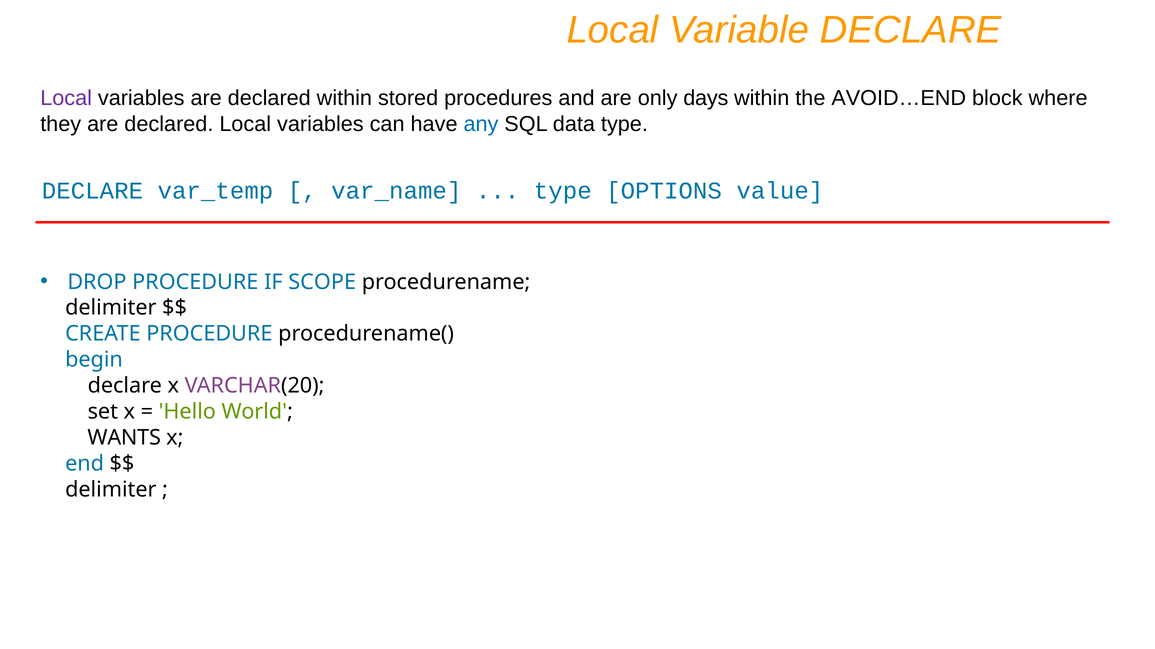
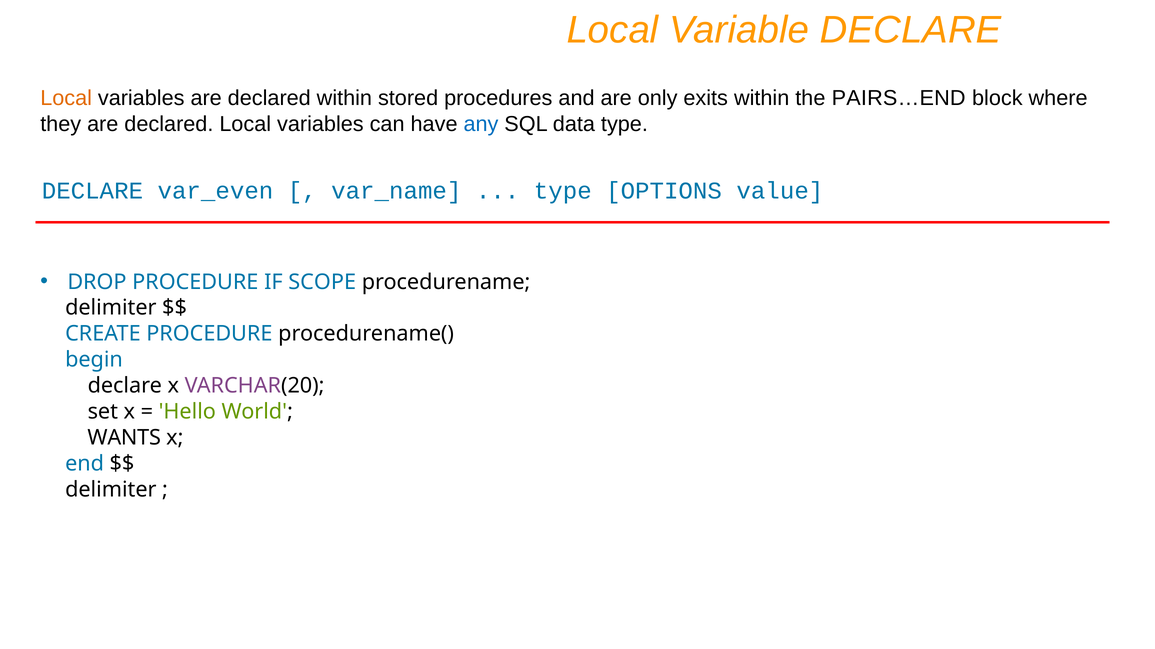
Local colour: purple -> orange (66, 98)
days: days -> exits (706, 98)
AVOID…END: AVOID…END -> PAIRS…END (899, 98)
var_temp: var_temp -> var_even (215, 191)
